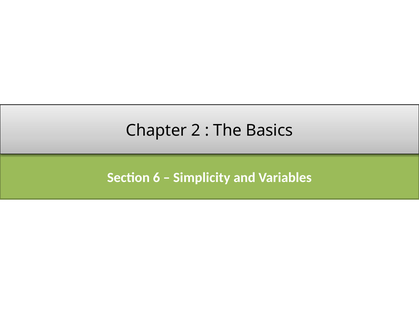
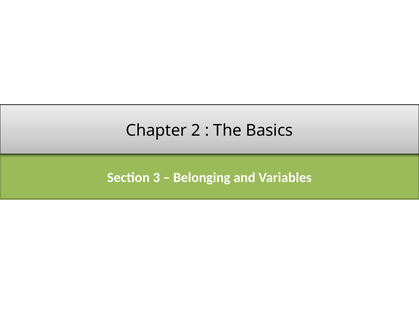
6: 6 -> 3 (156, 178)
Simplicity: Simplicity -> Belonging (202, 178)
